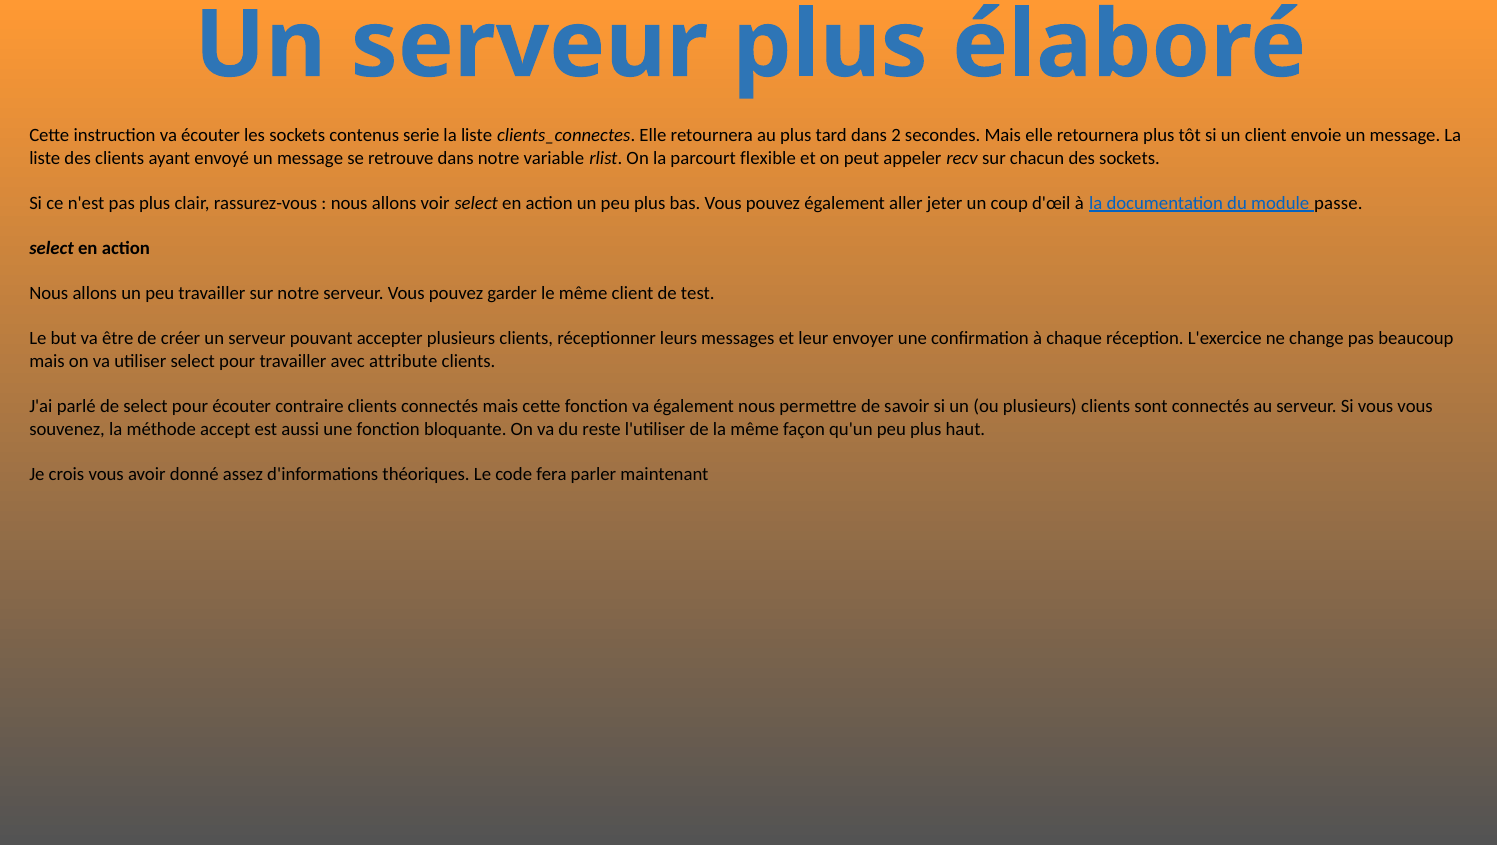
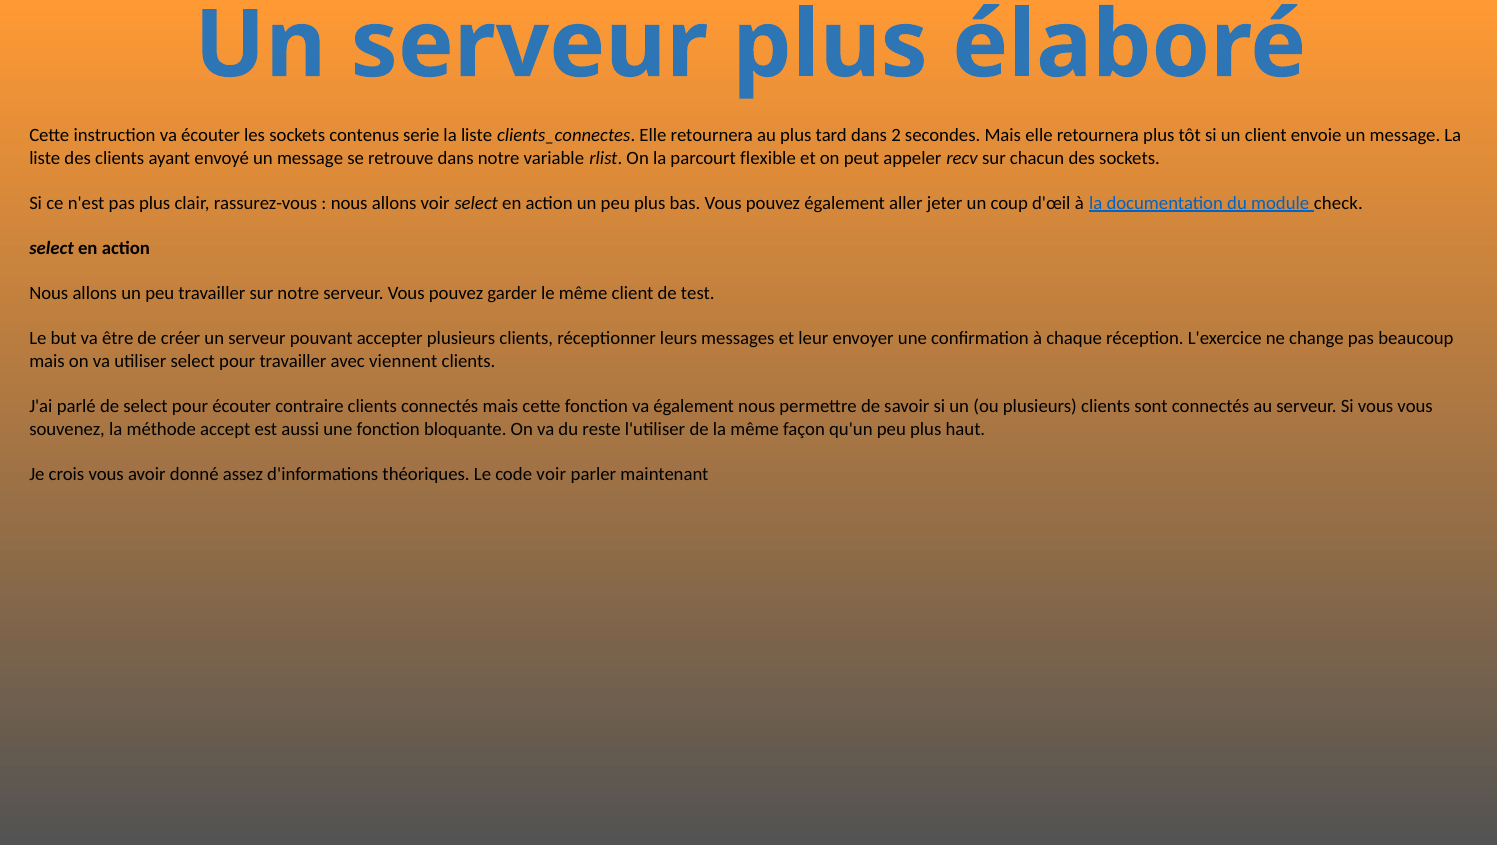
passe: passe -> check (1338, 203)
attribute: attribute -> viennent (403, 361)
code fera: fera -> voir (551, 473)
